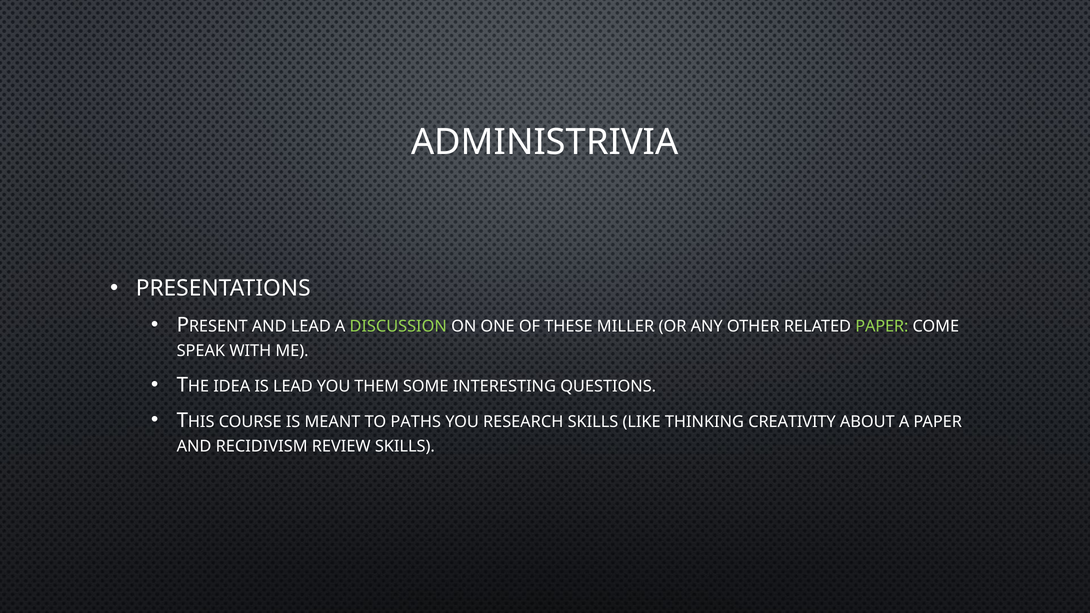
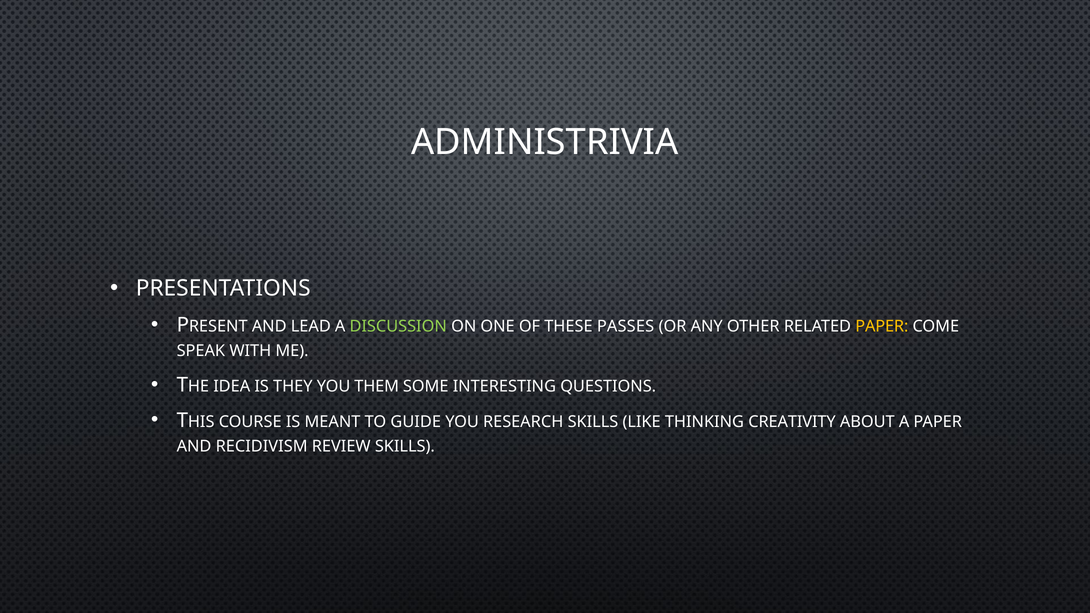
MILLER: MILLER -> PASSES (626, 326)
PAPER colour: light green -> yellow (882, 326)
IS LEAD: LEAD -> THEY (293, 386)
PATHS: PATHS -> GUIDE (416, 422)
